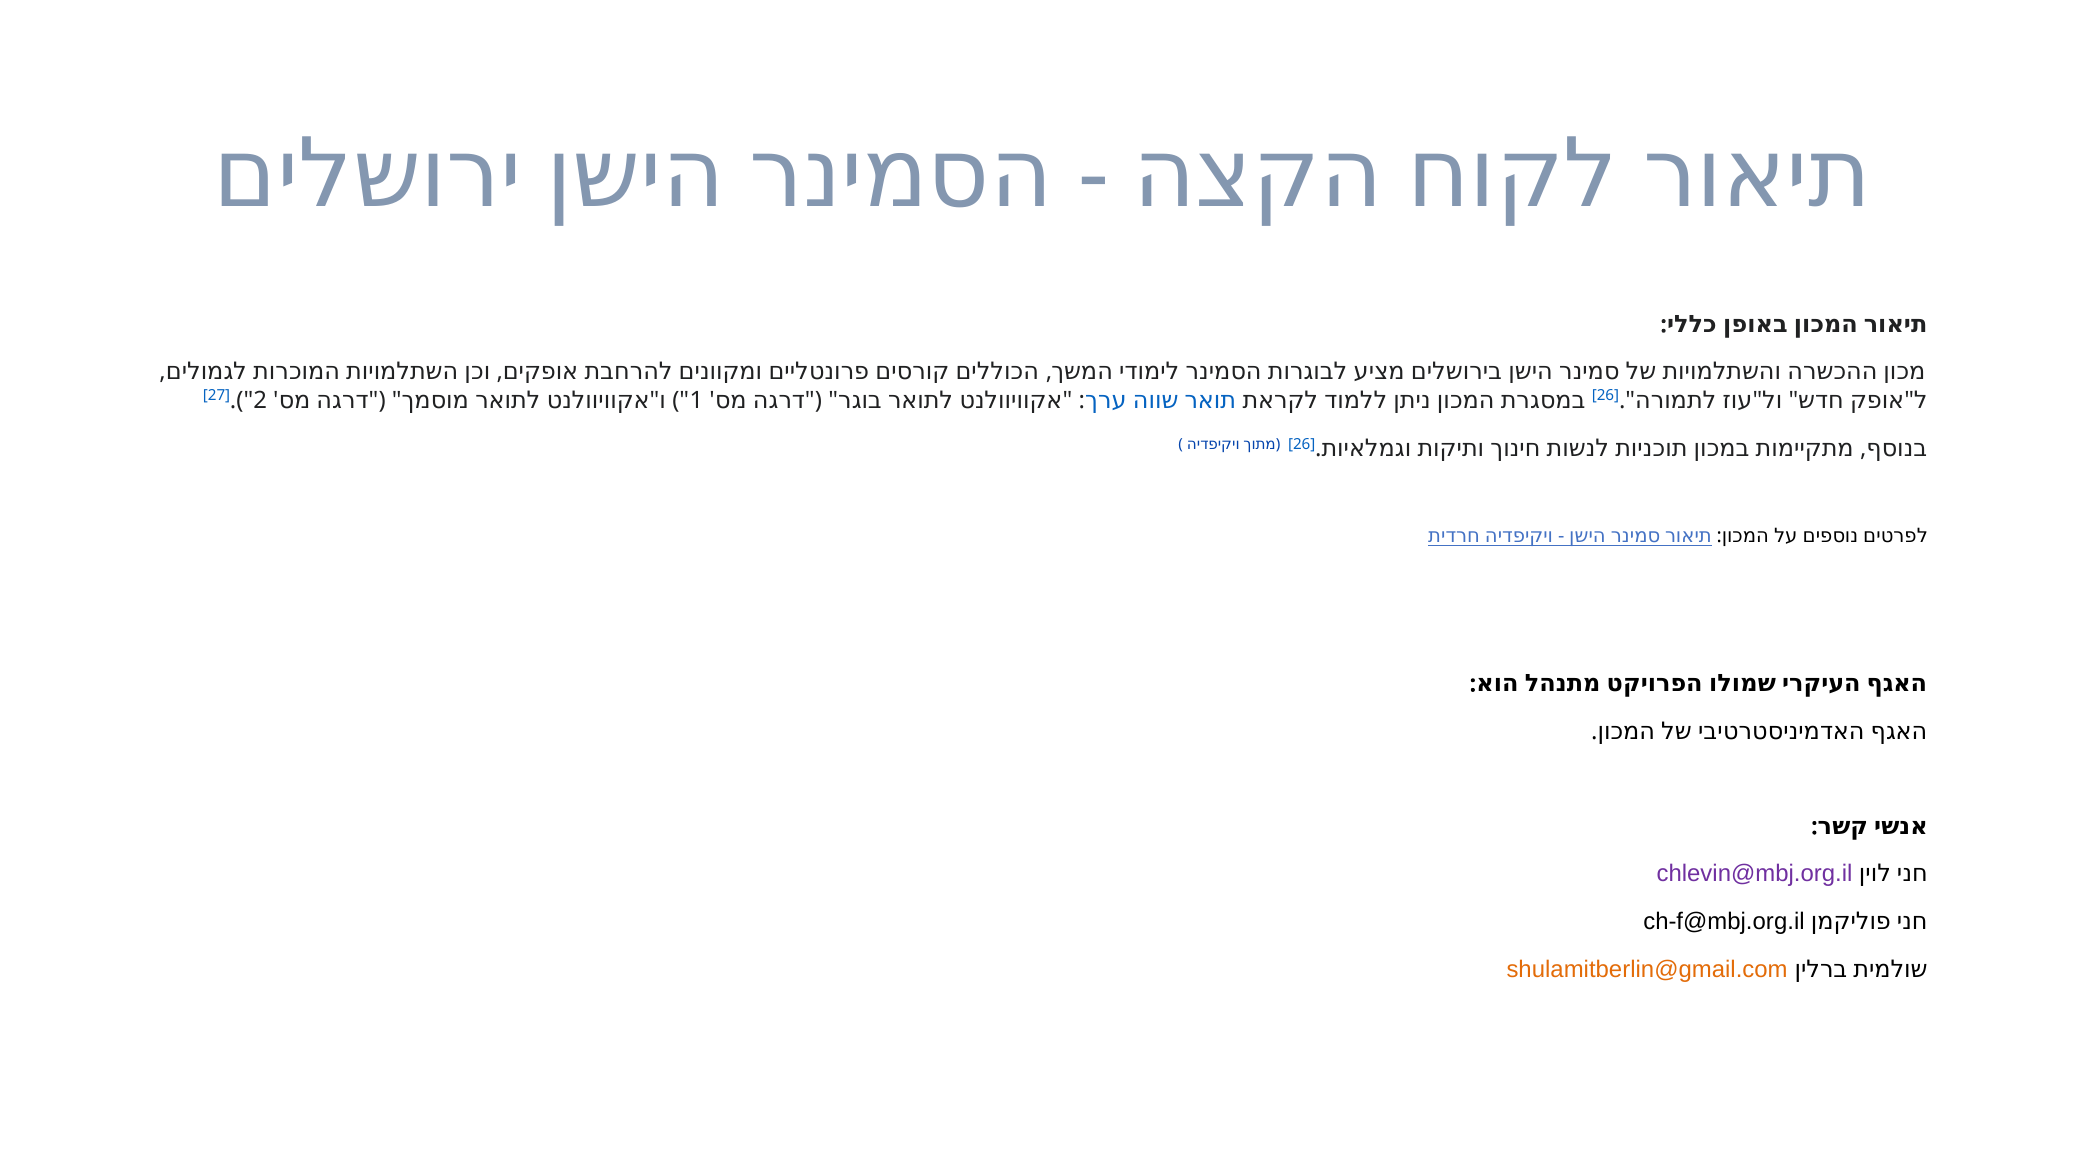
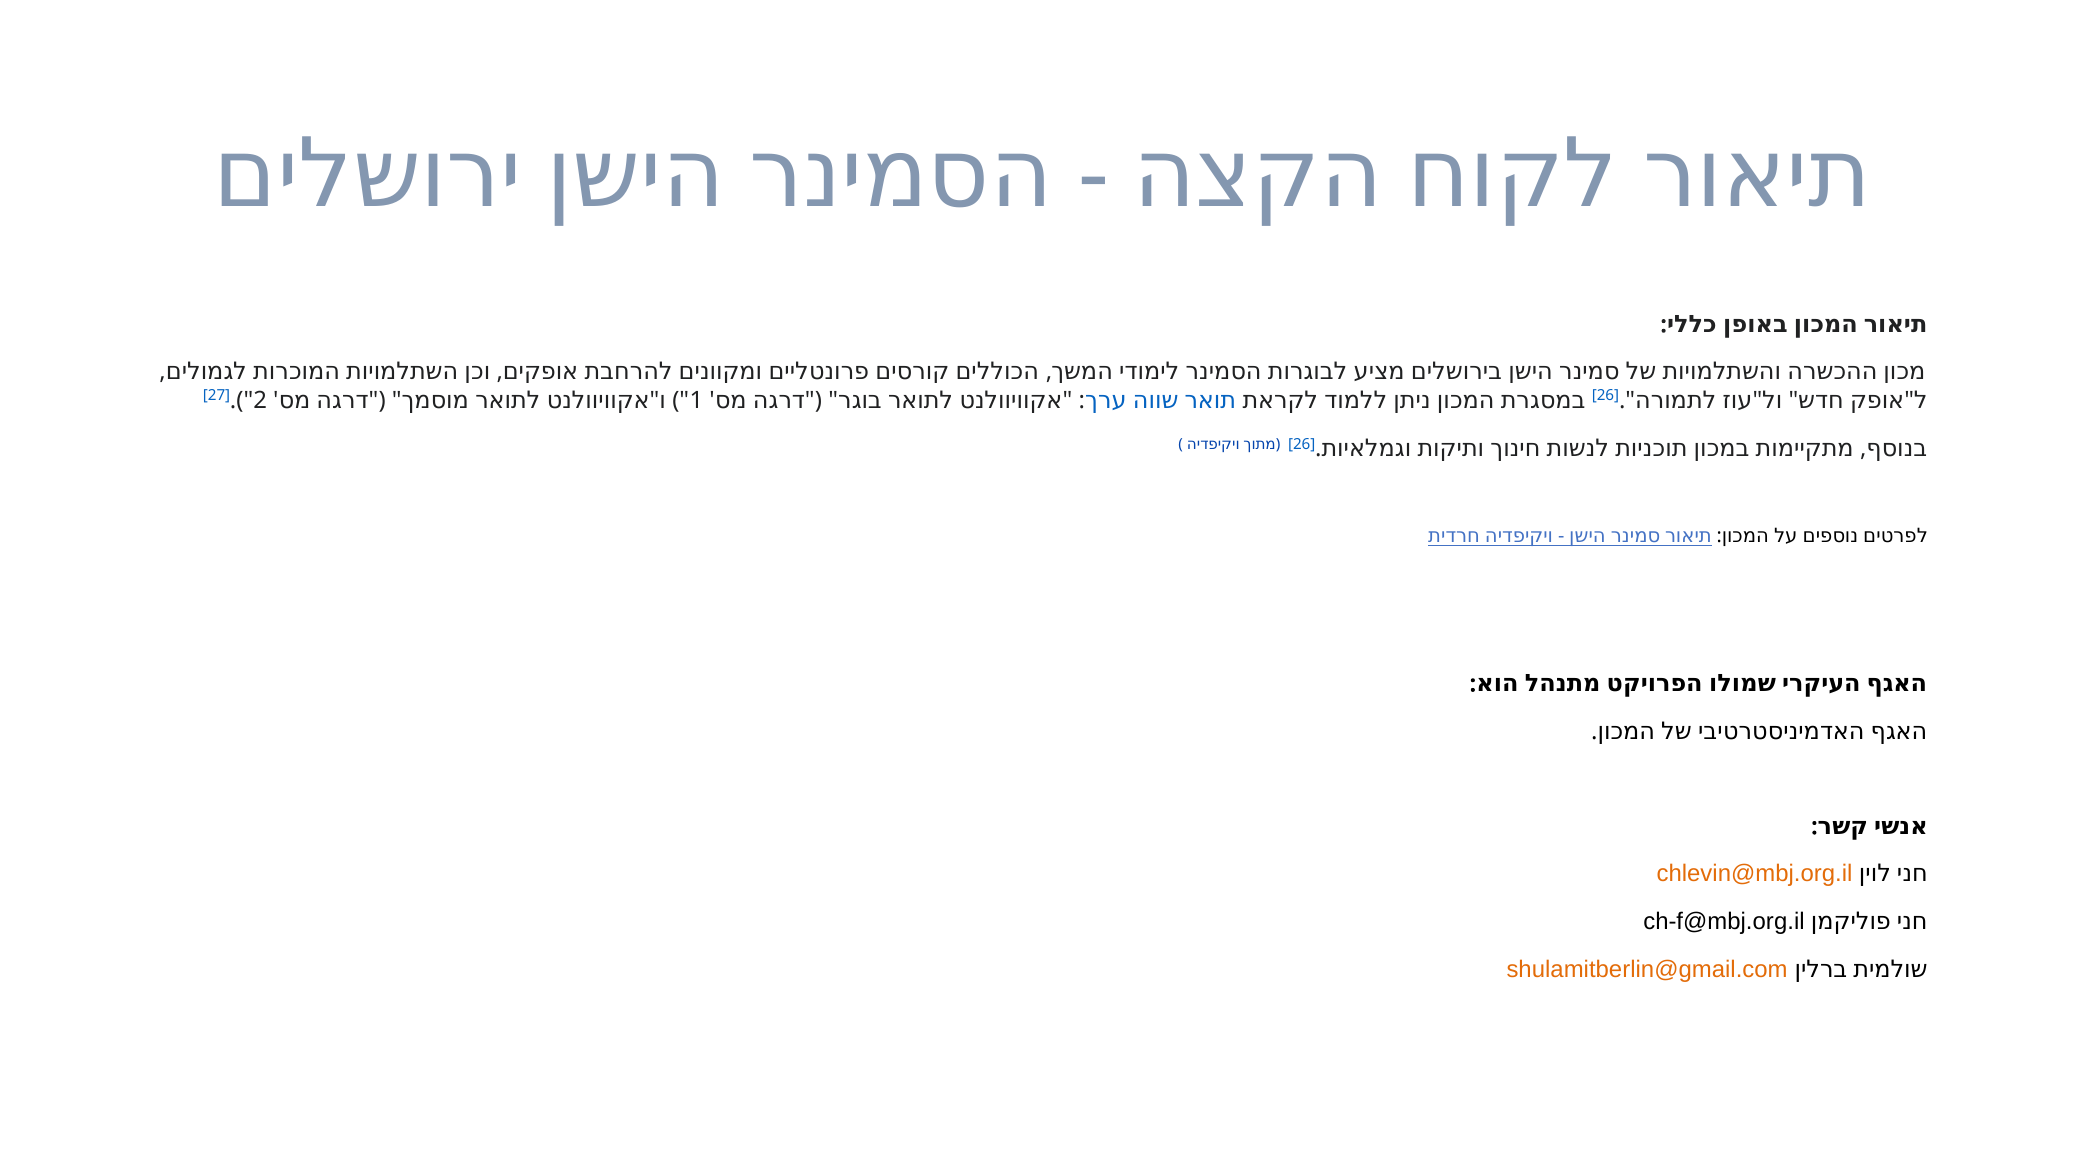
chlevin@mbj.org.il colour: purple -> orange (1755, 874)
